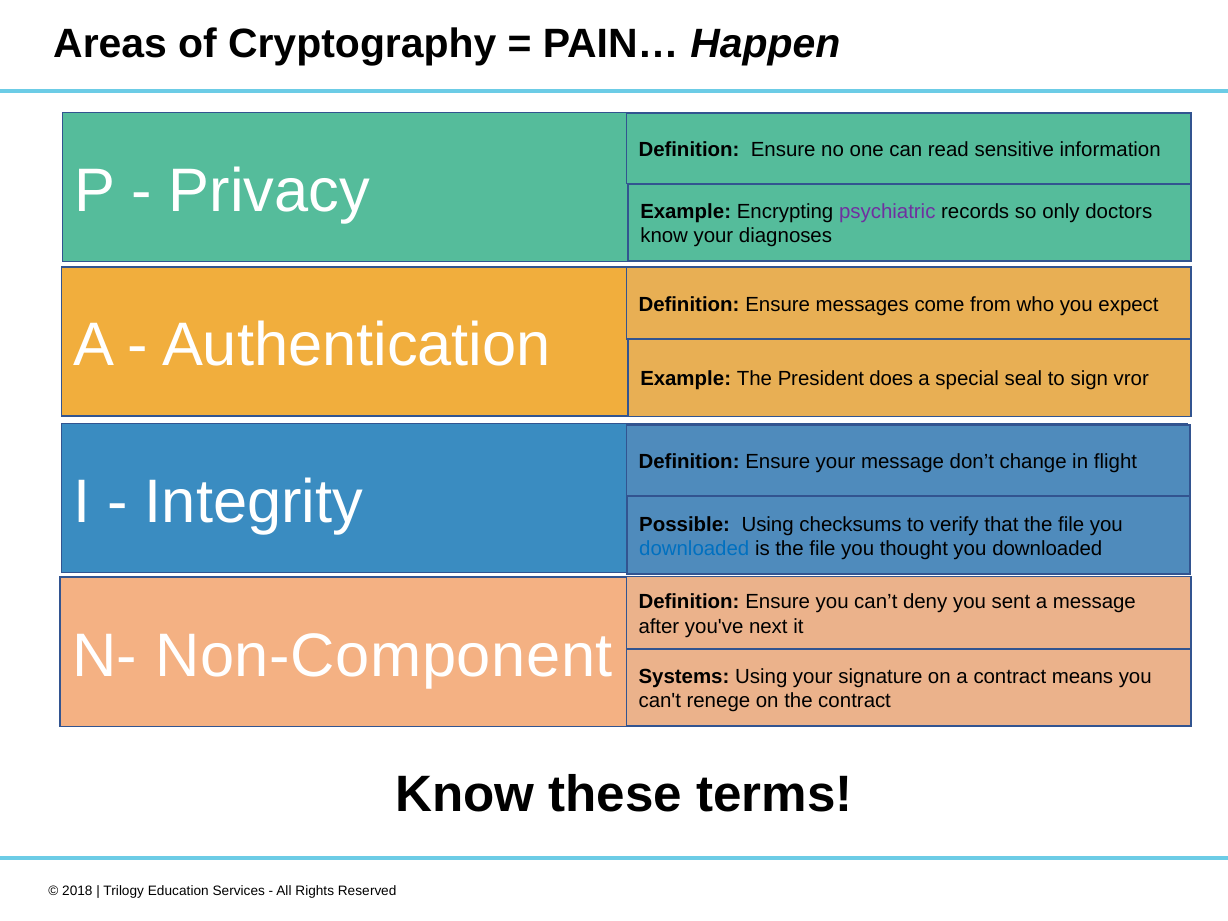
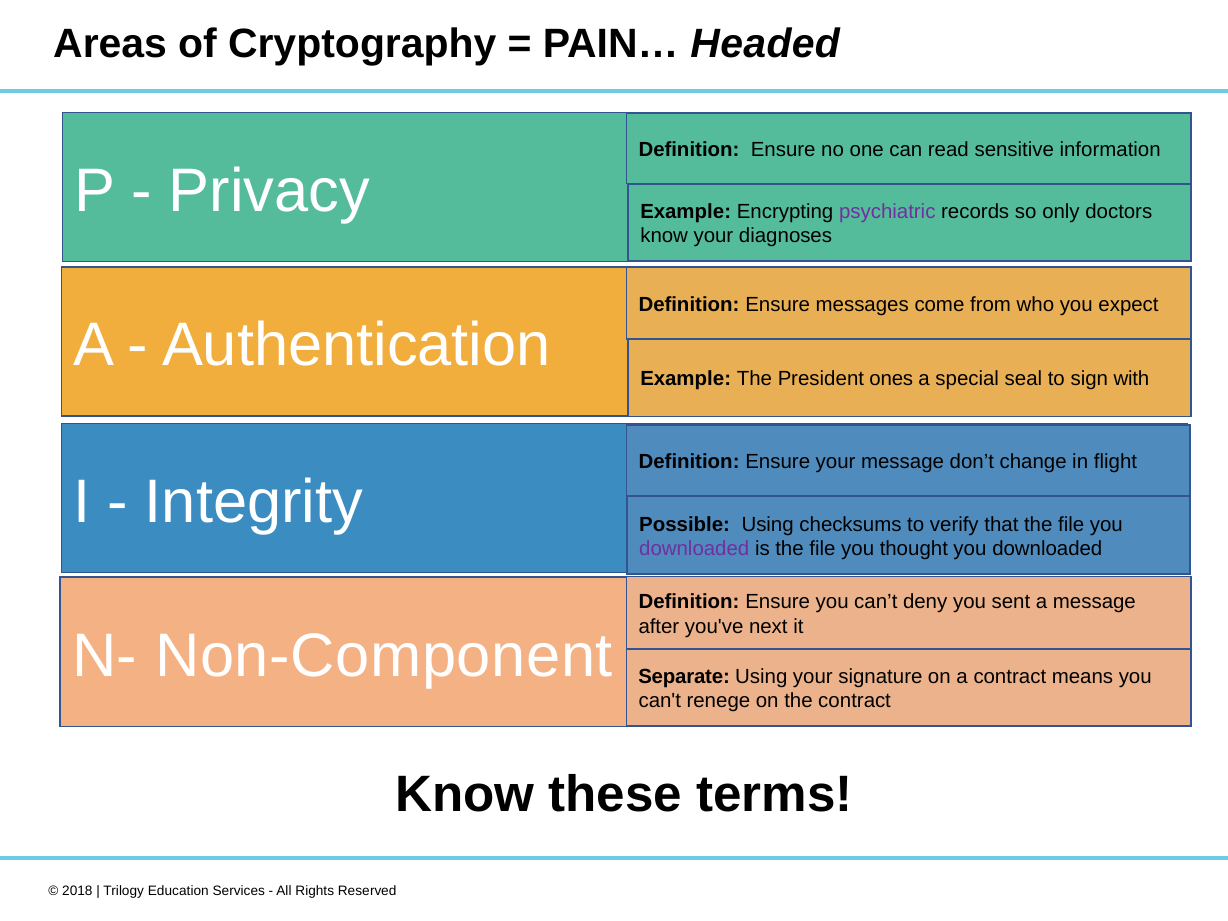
Happen: Happen -> Headed (765, 44)
does: does -> ones (891, 379)
vror: vror -> with (1131, 379)
downloaded colour: blue -> purple (694, 549)
Systems: Systems -> Separate (684, 677)
